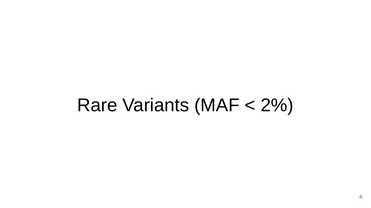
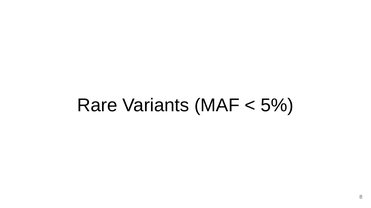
2%: 2% -> 5% (277, 106)
